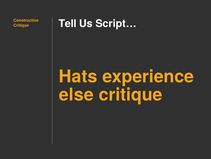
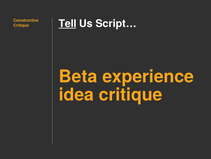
Tell underline: none -> present (68, 24)
Hats: Hats -> Beta (78, 76)
else: else -> idea (76, 94)
